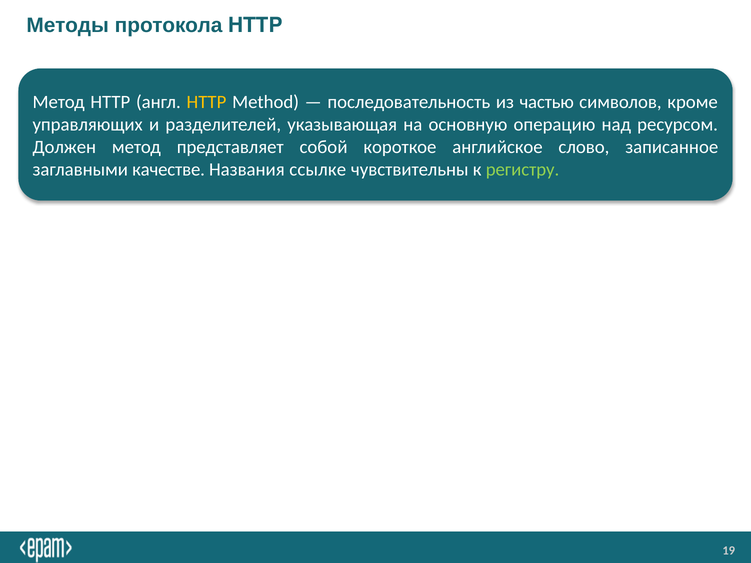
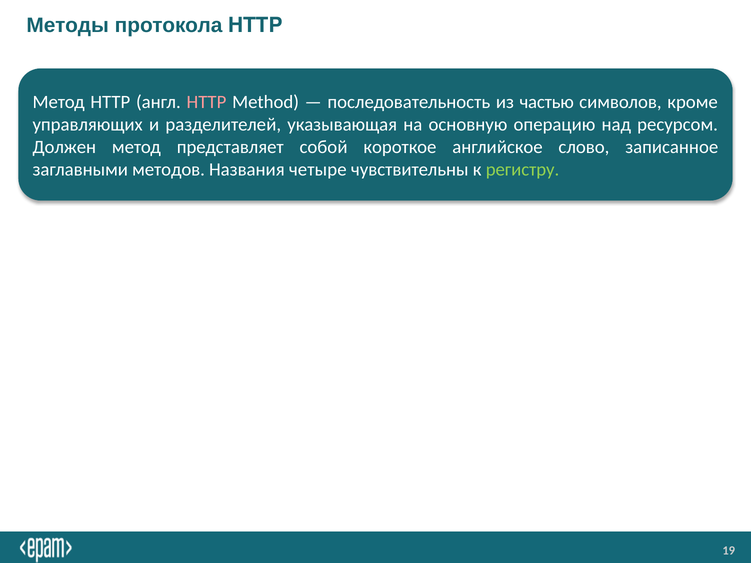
HTTP colour: yellow -> pink (206, 102)
качестве: качестве -> методов (169, 170)
ссылке: ссылке -> четыре (318, 170)
